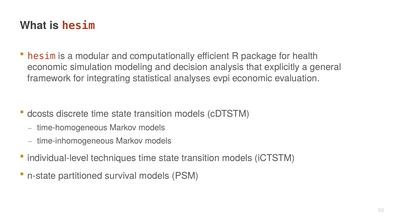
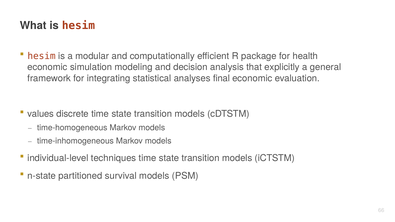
evpi: evpi -> final (221, 78)
dcosts: dcosts -> values (41, 114)
